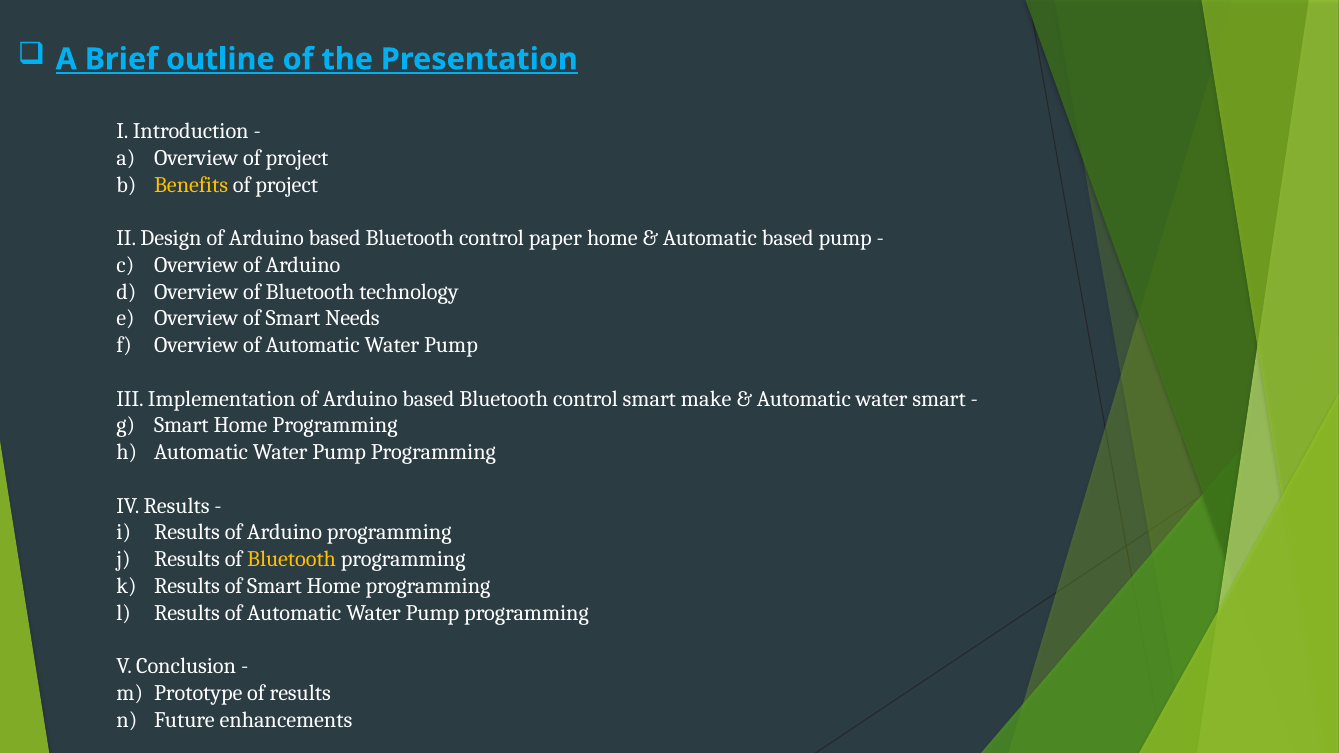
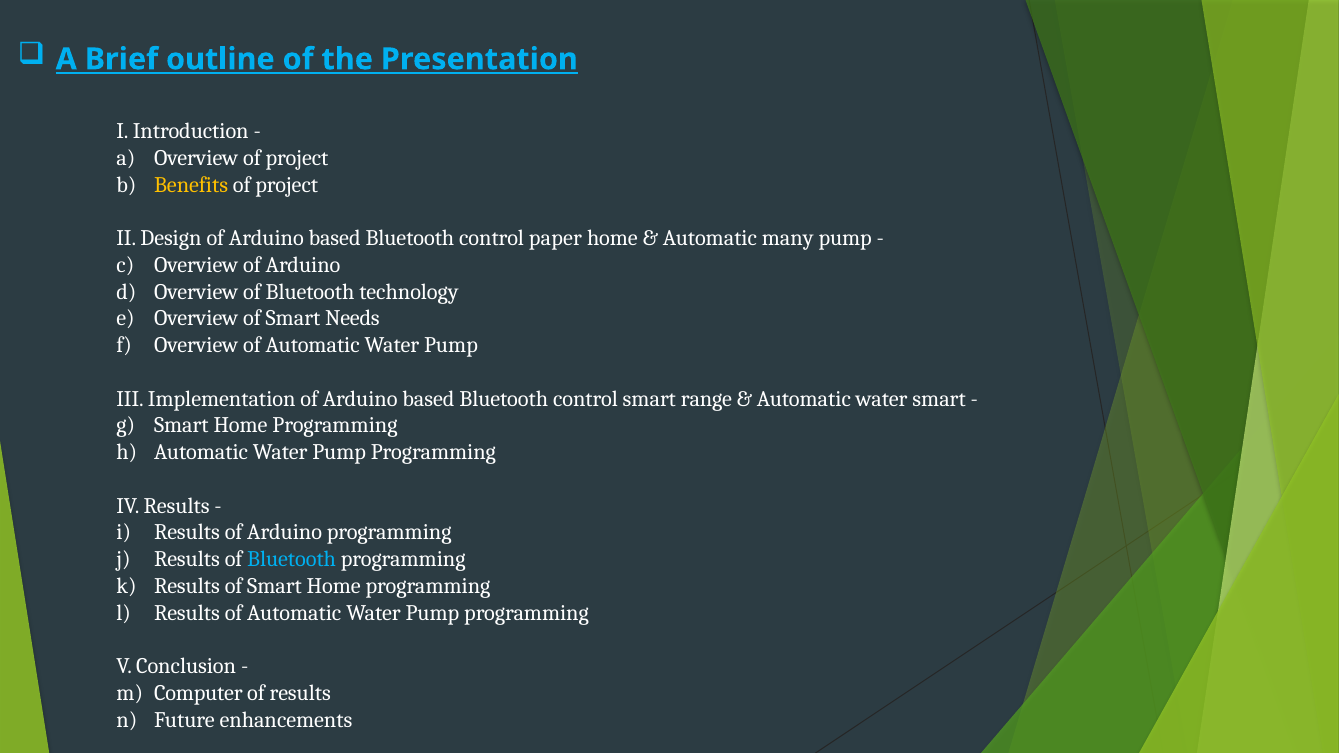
Automatic based: based -> many (788, 238)
make: make -> range (706, 399)
Bluetooth colour: yellow -> light blue (292, 560)
Prototype: Prototype -> Computer (198, 693)
